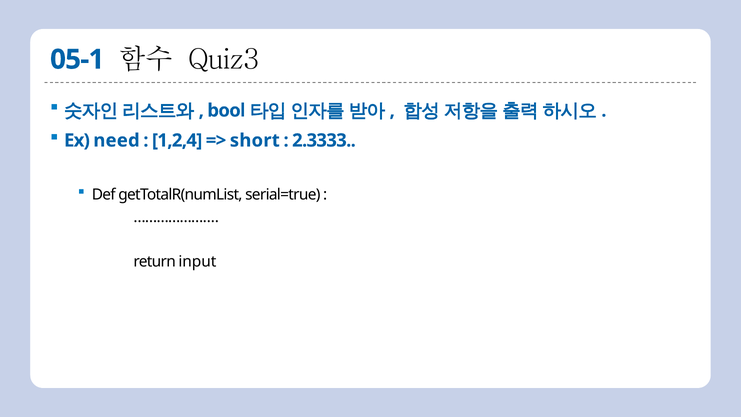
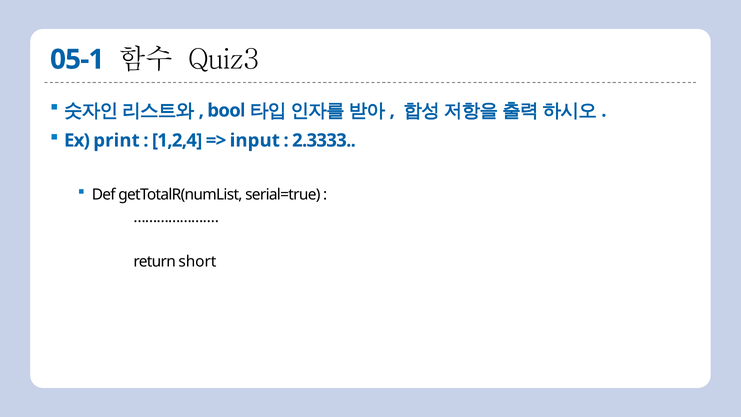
need: need -> print (117, 140)
short: short -> input (255, 140)
input: input -> short (197, 262)
